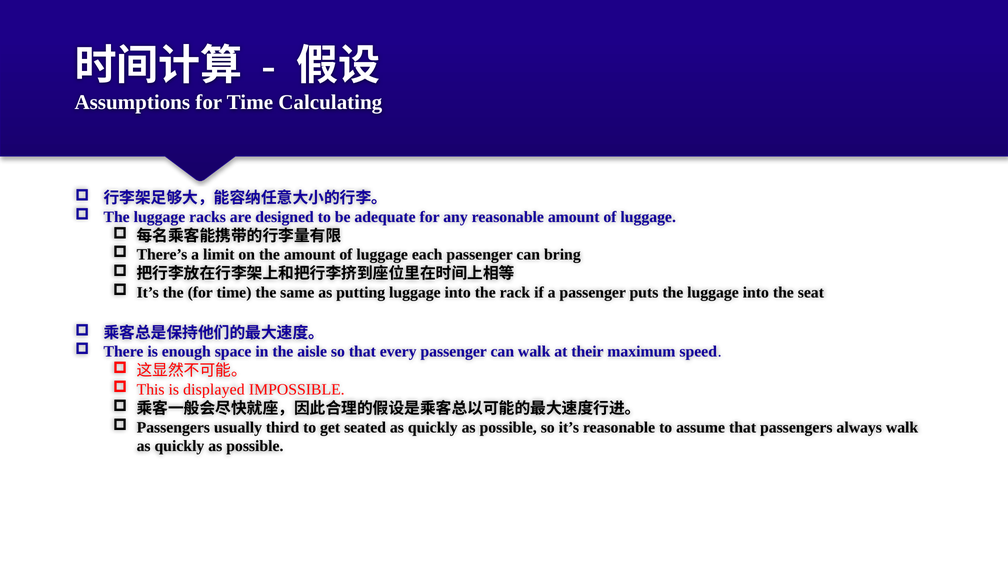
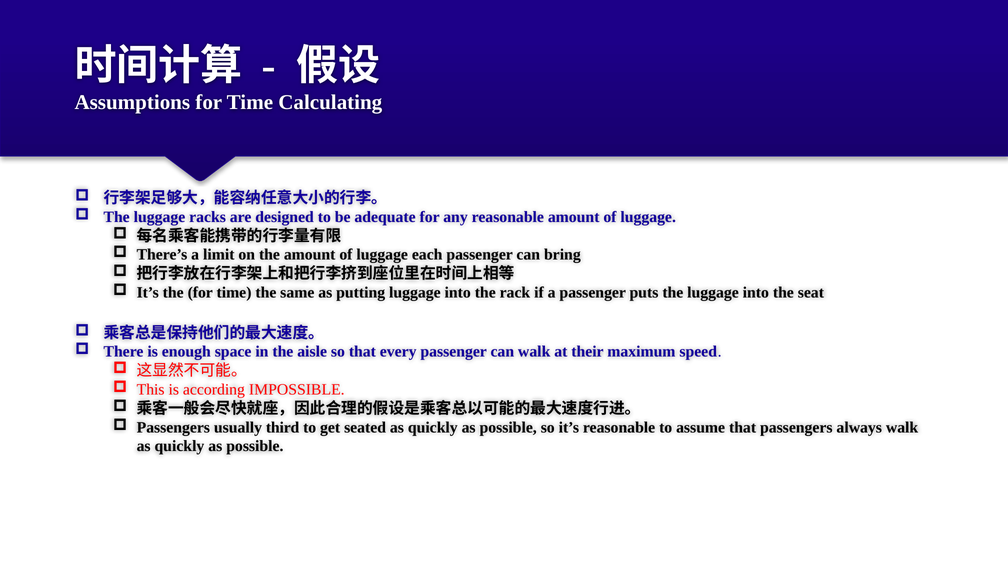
displayed: displayed -> according (214, 390)
